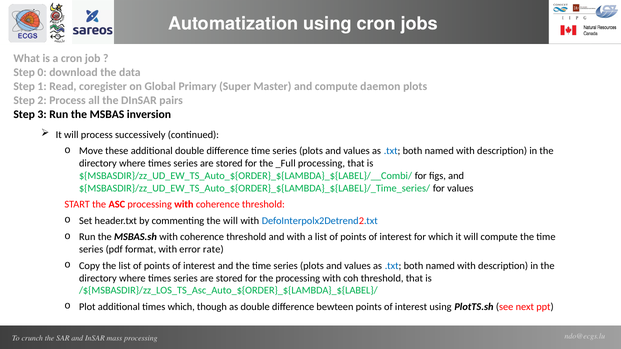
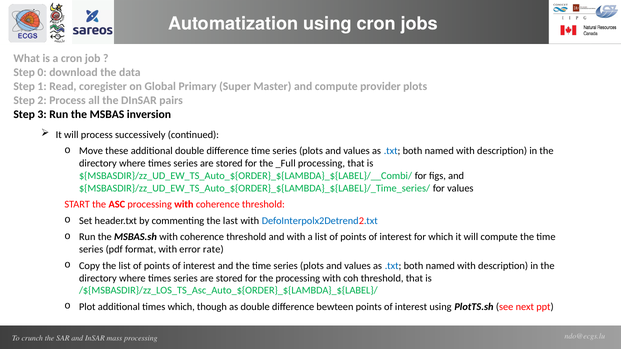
daemon: daemon -> provider (380, 87)
the will: will -> last (231, 221)
